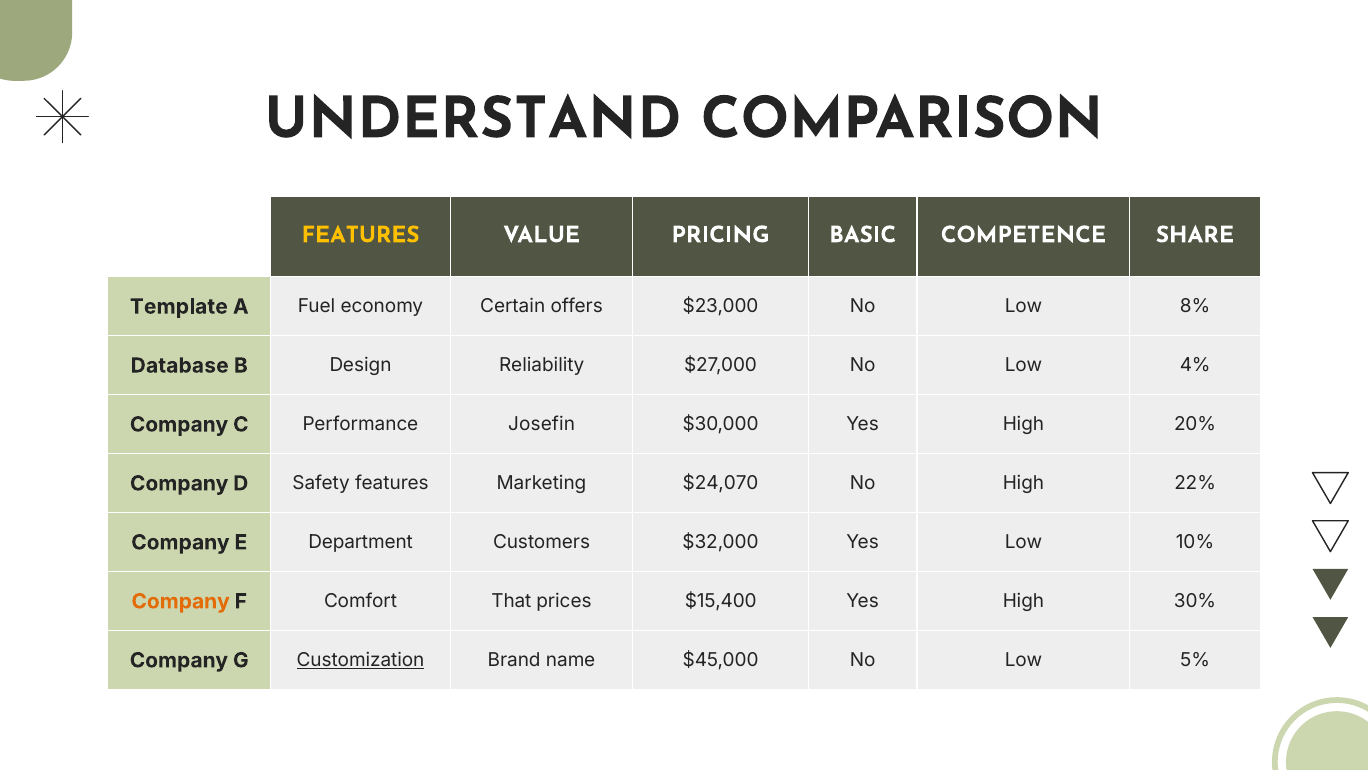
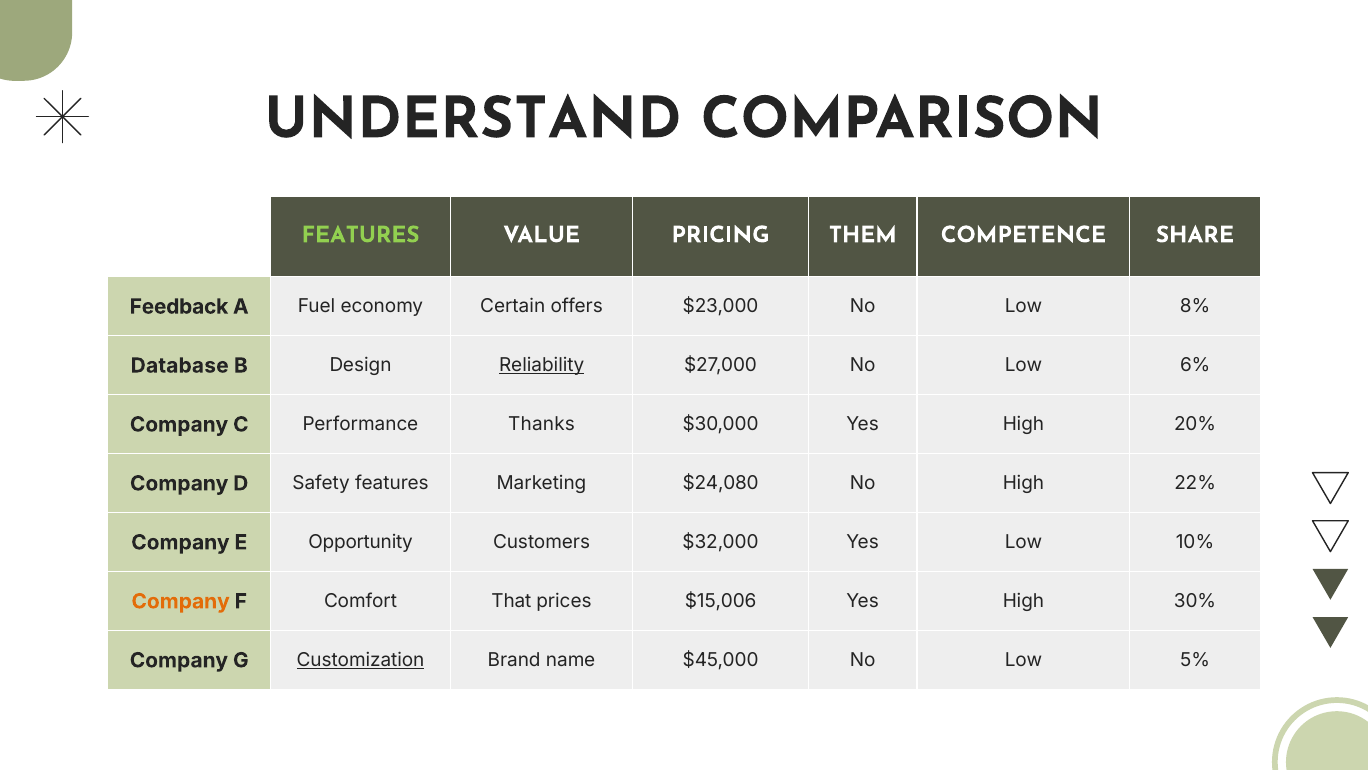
FEATURES colour: yellow -> light green (361, 235)
BASIC: BASIC -> THEM (863, 235)
Template: Template -> Feedback (179, 307)
Reliability underline: none -> present (542, 365)
4%: 4% -> 6% (1195, 365)
Josefin: Josefin -> Thanks (542, 424)
$24,070: $24,070 -> $24,080 (721, 483)
Department: Department -> Opportunity (361, 542)
$15,400: $15,400 -> $15,006 (721, 601)
